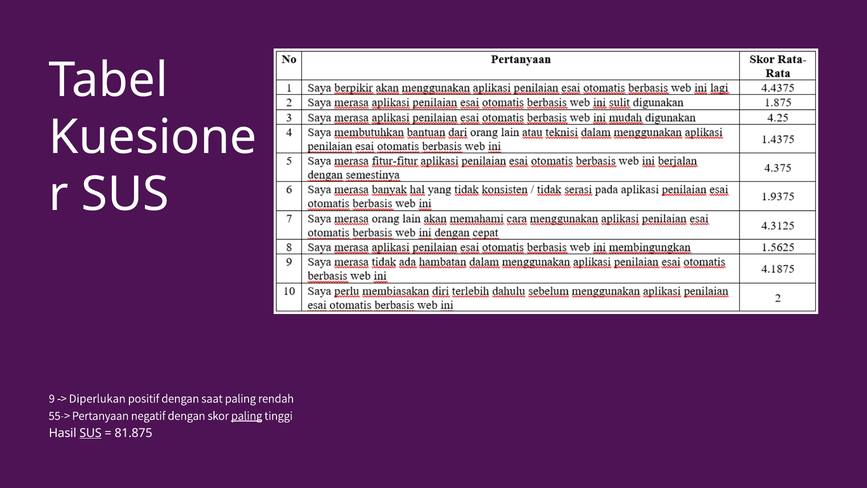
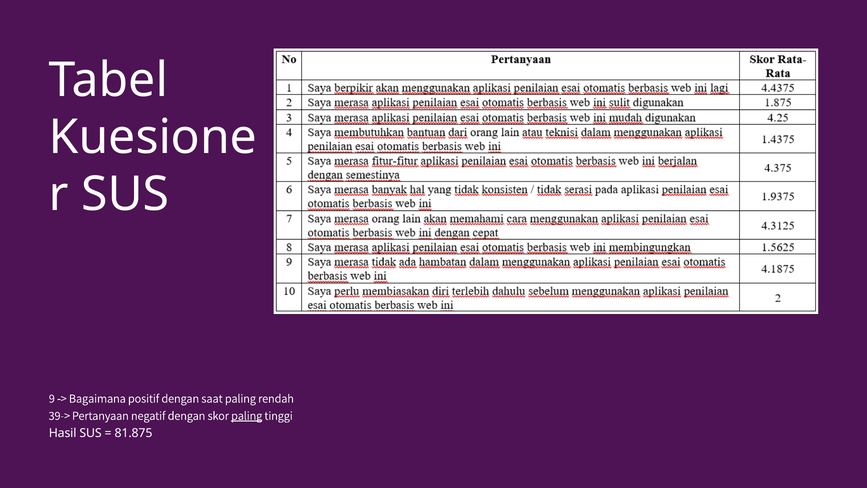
Diperlukan: Diperlukan -> Bagaimana (97, 398)
55->: 55-> -> 39-> (59, 416)
SUS underline: present -> none (91, 433)
